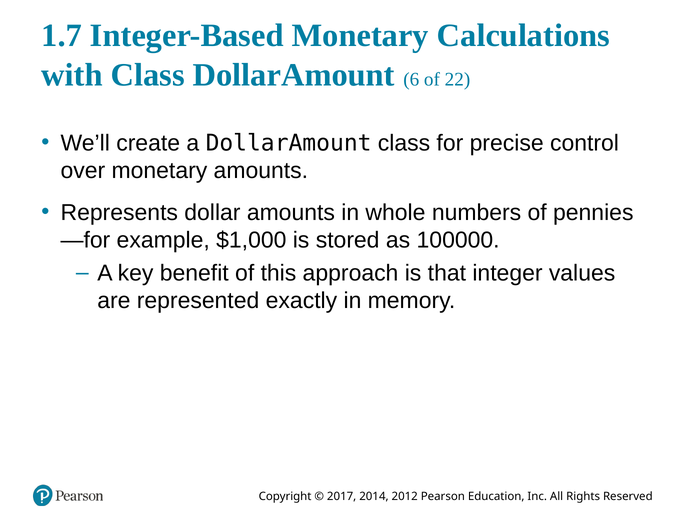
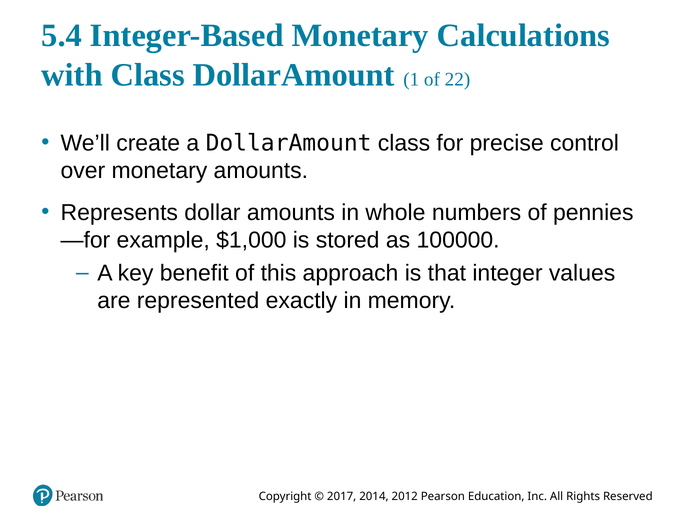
1.7: 1.7 -> 5.4 (62, 36)
6: 6 -> 1 (411, 79)
